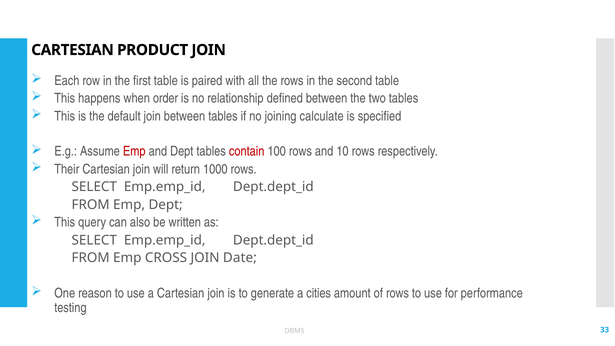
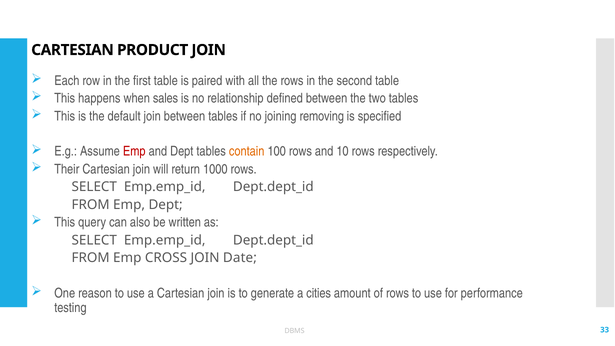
order: order -> sales (166, 98)
calculate: calculate -> removing (322, 116)
contain colour: red -> orange (247, 152)
